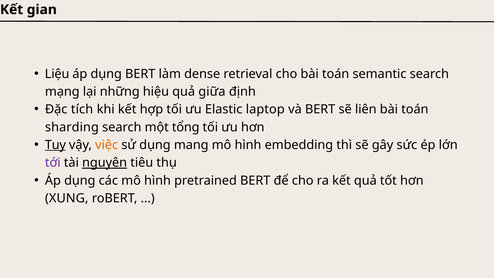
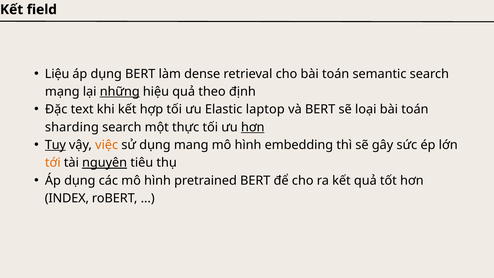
gian: gian -> field (42, 10)
những underline: none -> present (120, 92)
giữa: giữa -> theo (212, 92)
tích: tích -> text (82, 109)
liên: liên -> loại (366, 109)
tổng: tổng -> thực (186, 127)
hơn underline: none -> present (253, 127)
tới colour: purple -> orange (53, 163)
XUNG: XUNG -> INDEX (67, 198)
